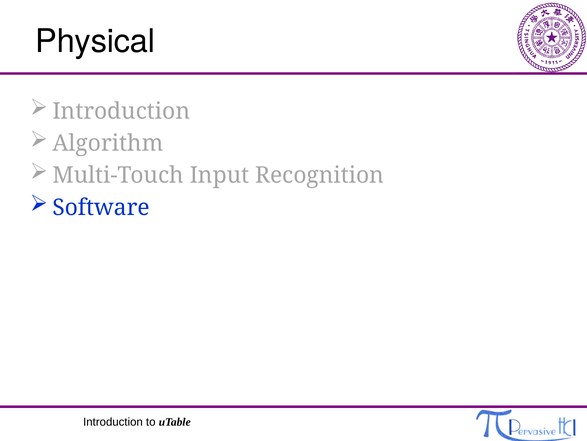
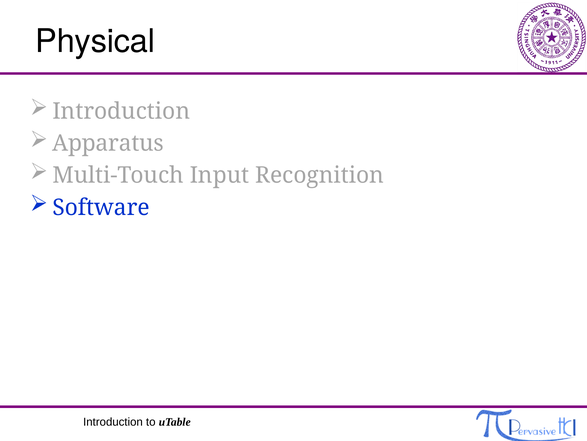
Algorithm: Algorithm -> Apparatus (108, 143)
